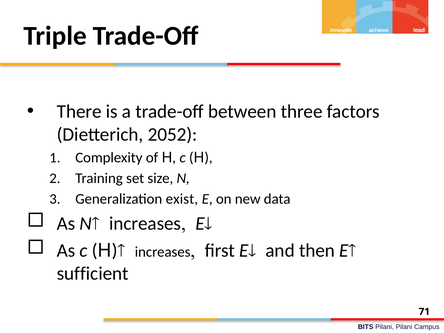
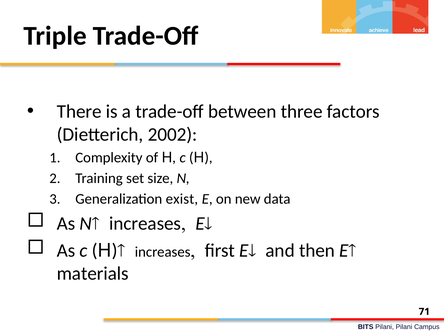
2052: 2052 -> 2002 (172, 135)
sufficient: sufficient -> materials (93, 273)
